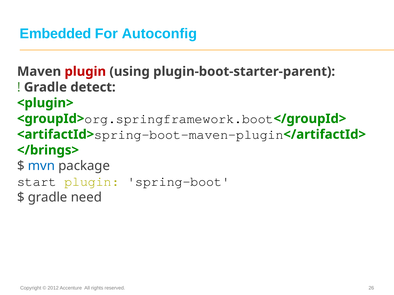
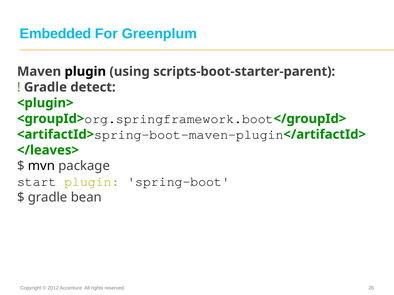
Autoconfig: Autoconfig -> Greenplum (159, 34)
plugin colour: red -> black (85, 72)
plugin-boot-starter-parent: plugin-boot-starter-parent -> scripts-boot-starter-parent (244, 72)
</brings>: </brings> -> </leaves> (48, 150)
mvn colour: blue -> black (41, 166)
need: need -> bean (86, 198)
